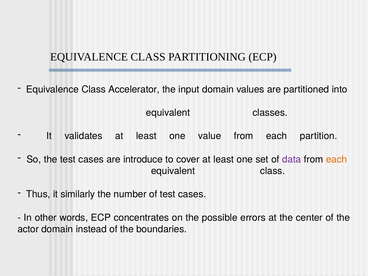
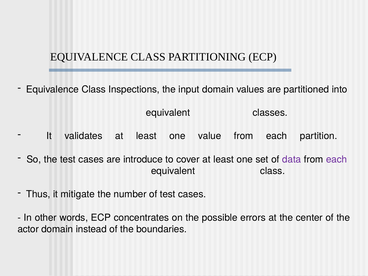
Accelerator: Accelerator -> Inspections (134, 89)
each colour: orange -> purple (337, 159)
similarly: similarly -> mitigate (78, 194)
